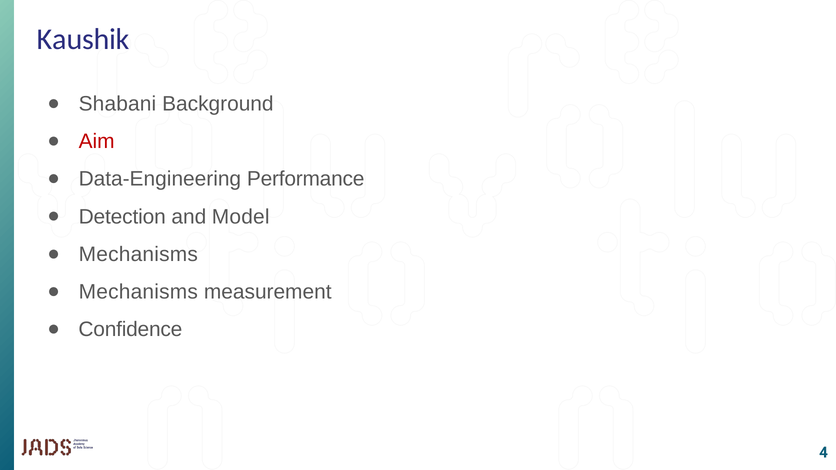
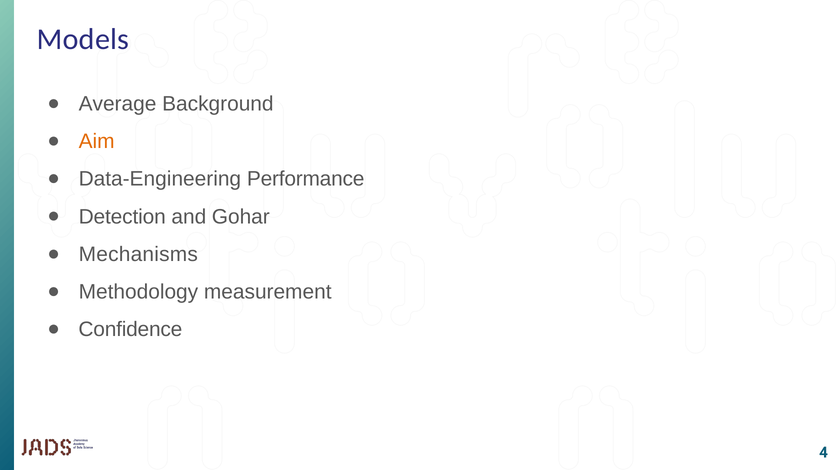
Kaushik: Kaushik -> Models (83, 39)
Shabani: Shabani -> Average (118, 104)
Aim colour: red -> orange (97, 142)
Model: Model -> Gohar (241, 217)
Mechanisms: Mechanisms -> Methodology (138, 292)
